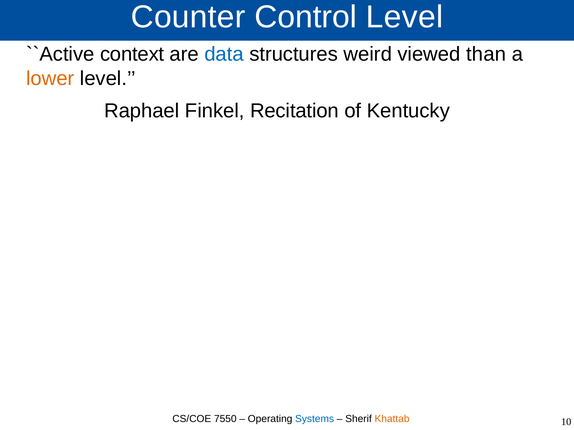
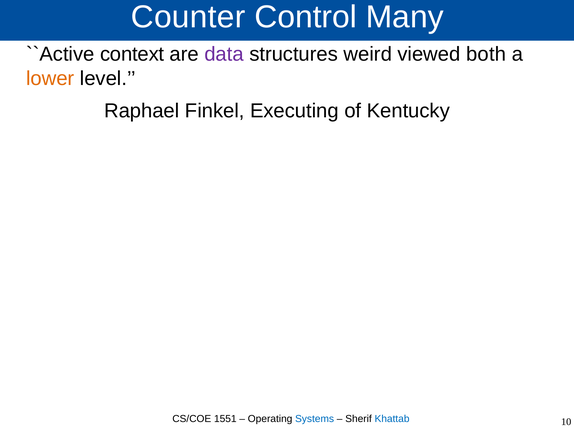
Control Level: Level -> Many (405, 17)
data colour: blue -> purple (224, 54)
than: than -> both (486, 54)
Recitation: Recitation -> Executing (294, 111)
7550: 7550 -> 1551 (225, 419)
Khattab colour: orange -> blue (392, 419)
